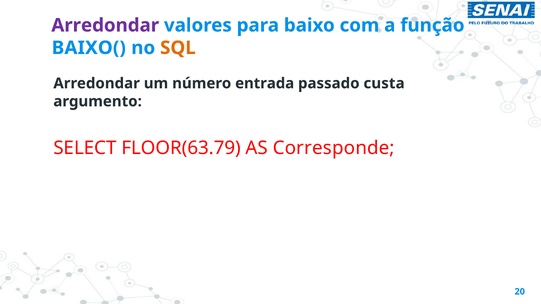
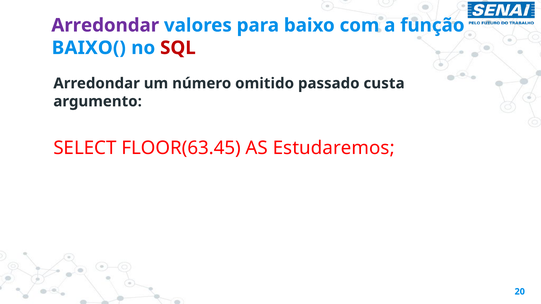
SQL colour: orange -> red (178, 48)
entrada: entrada -> omitido (265, 83)
FLOOR(63.79: FLOOR(63.79 -> FLOOR(63.45 (181, 148)
Corresponde: Corresponde -> Estudaremos (334, 148)
